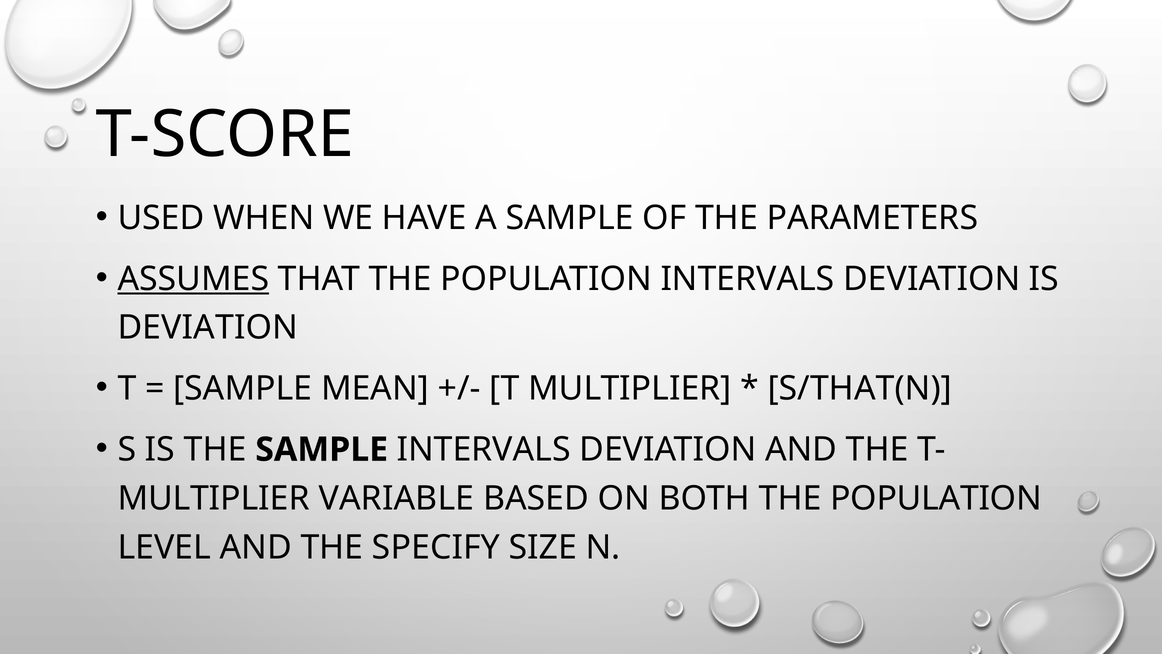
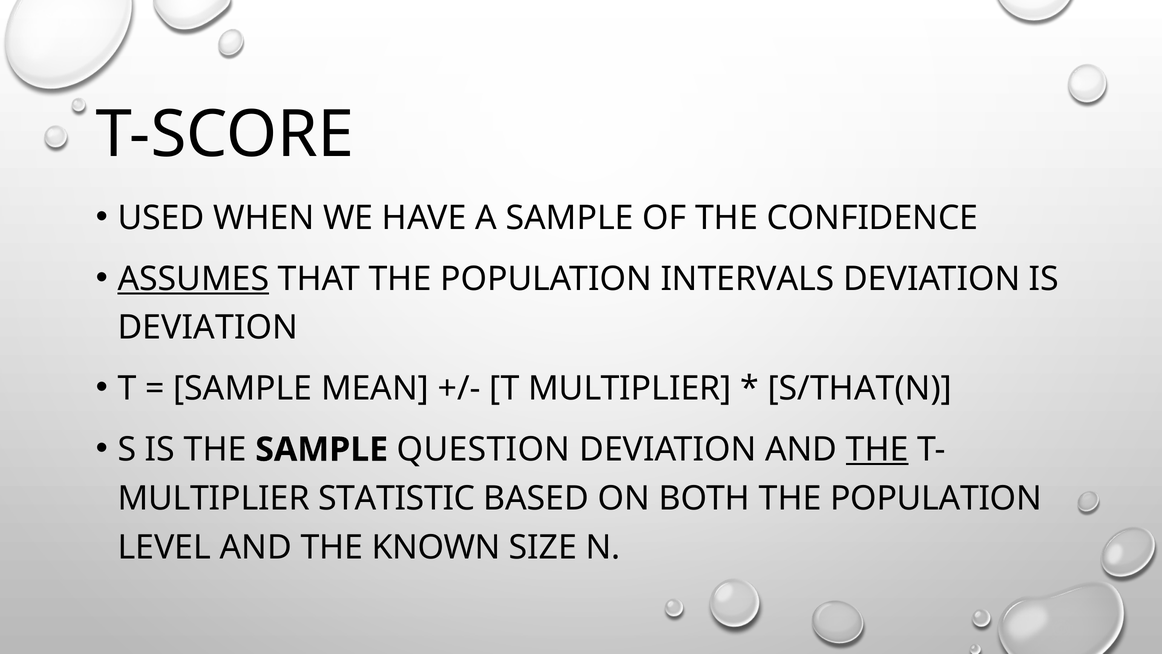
PARAMETERS: PARAMETERS -> CONFIDENCE (872, 218)
SAMPLE INTERVALS: INTERVALS -> QUESTION (483, 449)
THE underline: none -> present (877, 449)
VARIABLE: VARIABLE -> STATISTIC (397, 498)
SPECIFY: SPECIFY -> KNOWN (436, 547)
